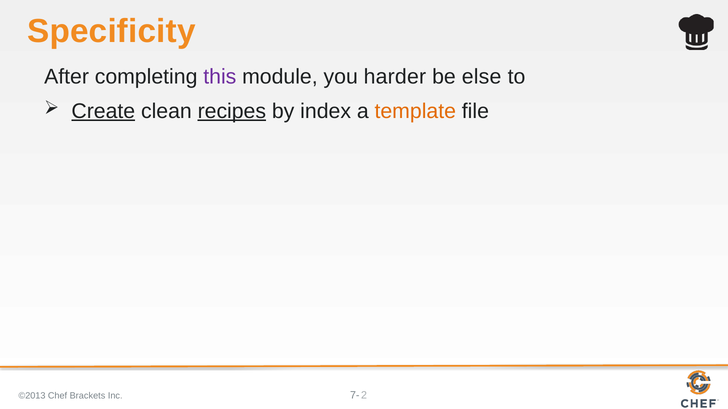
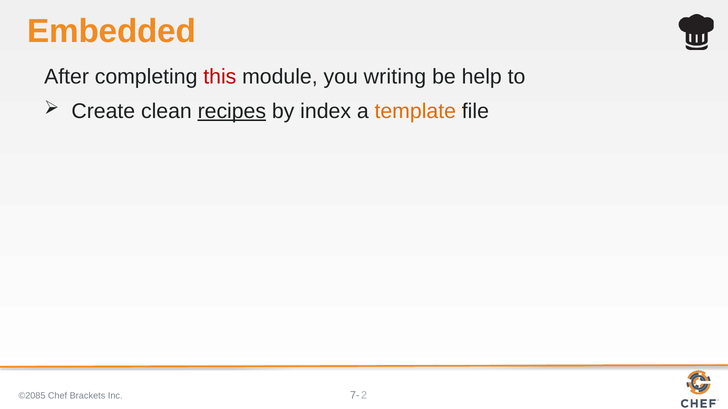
Specificity: Specificity -> Embedded (112, 31)
this colour: purple -> red (220, 77)
harder: harder -> writing (395, 77)
else: else -> help (482, 77)
Create underline: present -> none (103, 111)
©2013: ©2013 -> ©2085 (32, 396)
